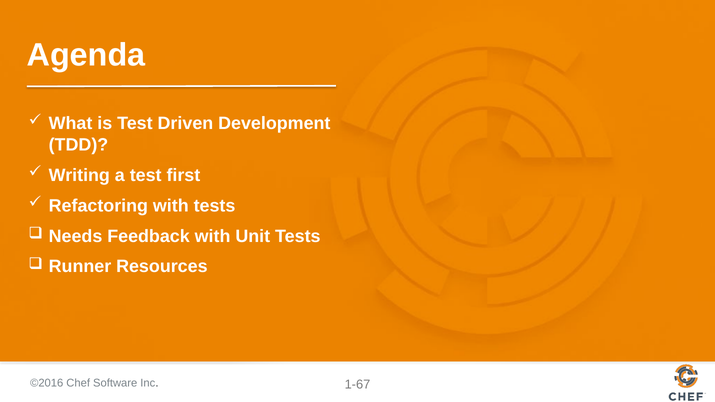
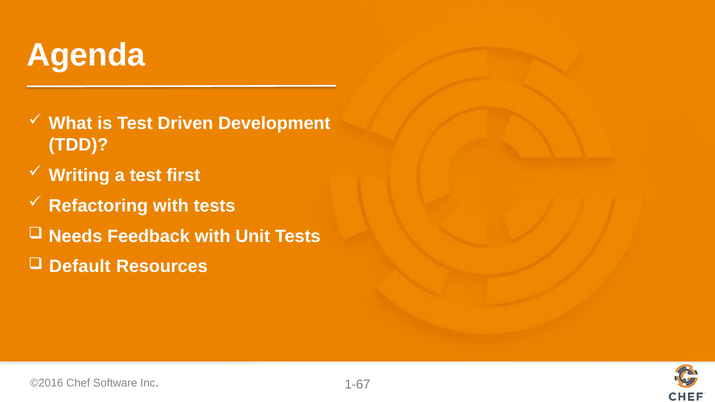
Runner: Runner -> Default (80, 267)
